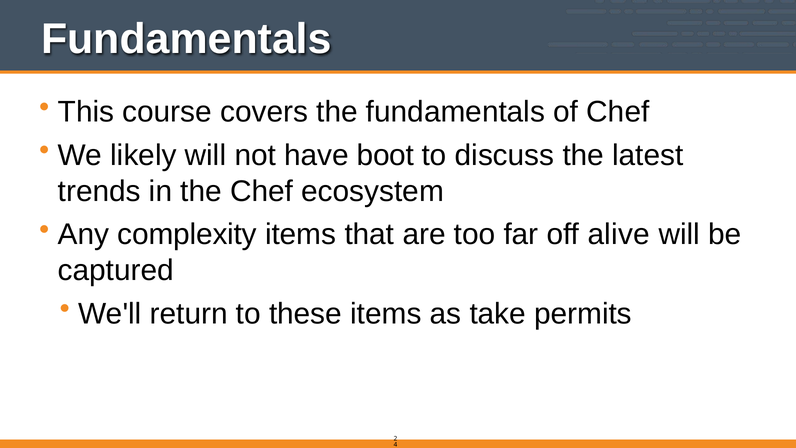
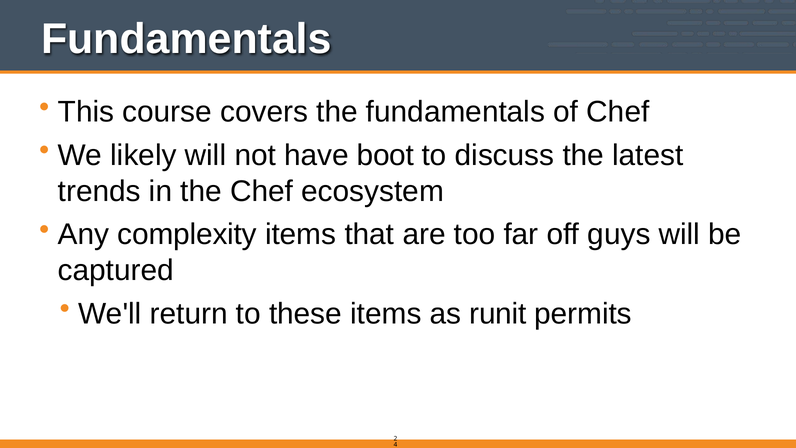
alive: alive -> guys (619, 234)
take: take -> runit (498, 313)
